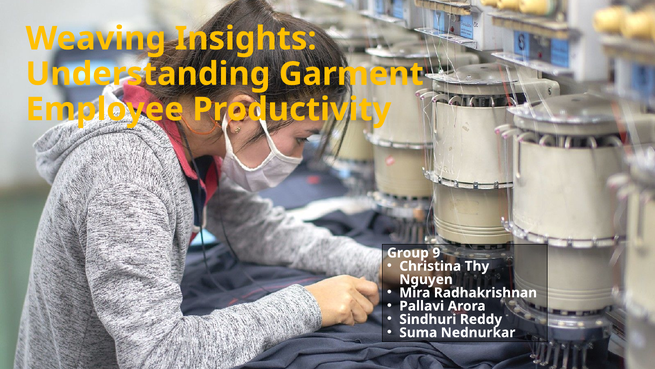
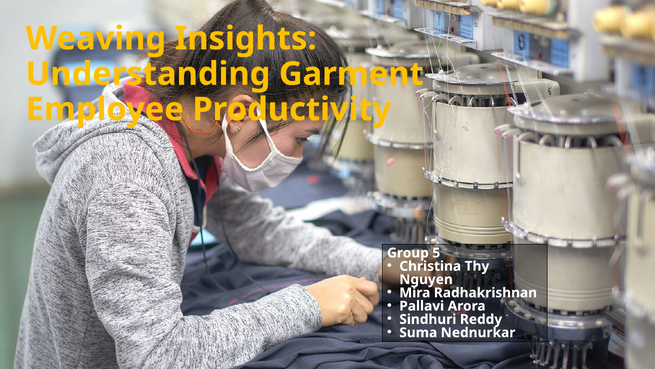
9: 9 -> 5 (436, 253)
